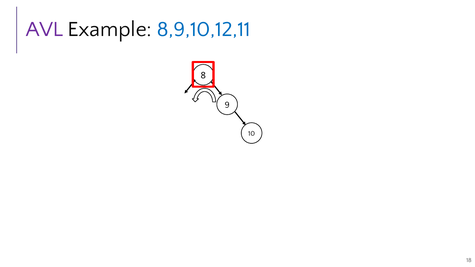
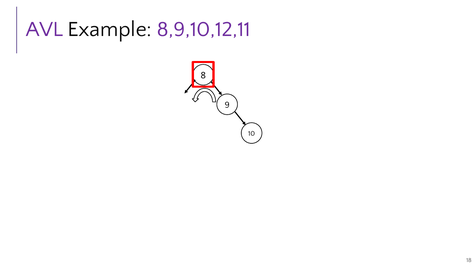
8,9,10,12,11 colour: blue -> purple (204, 29)
